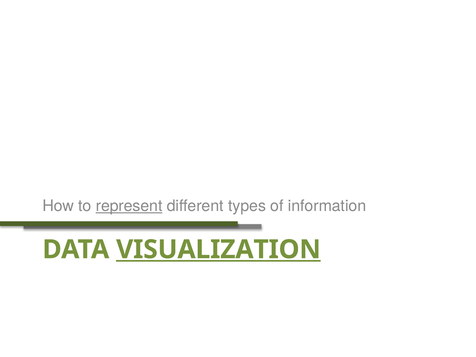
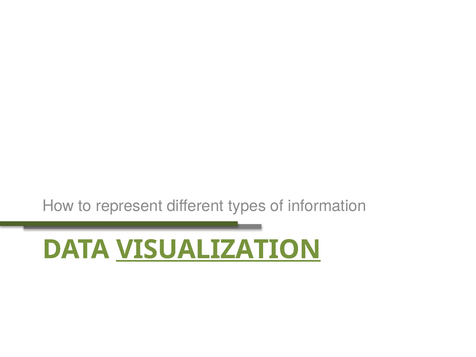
represent underline: present -> none (129, 206)
